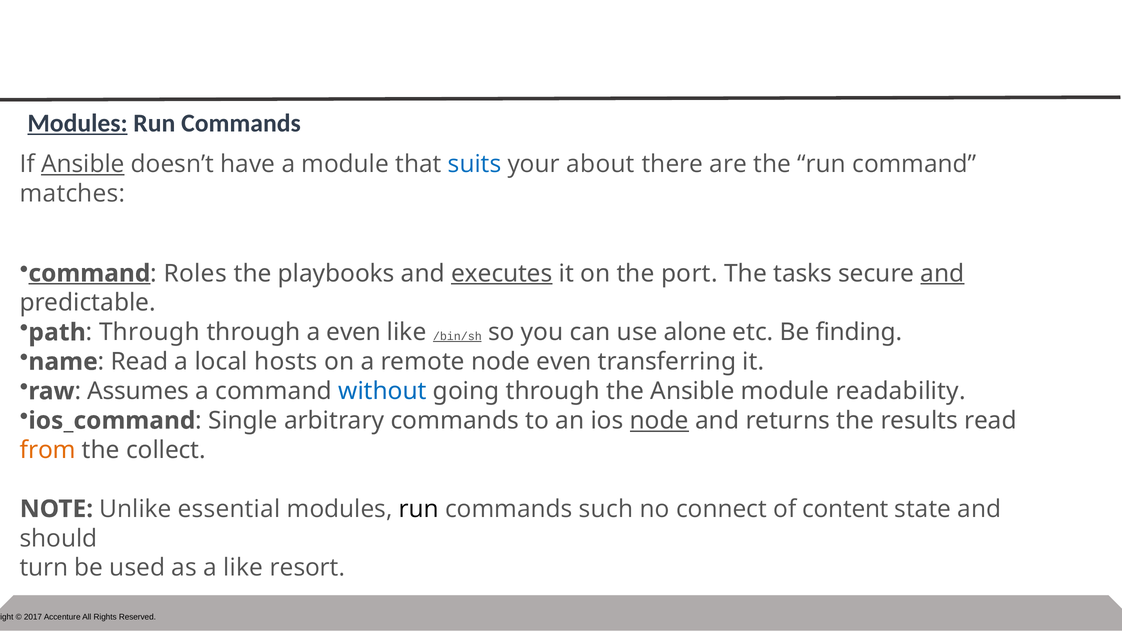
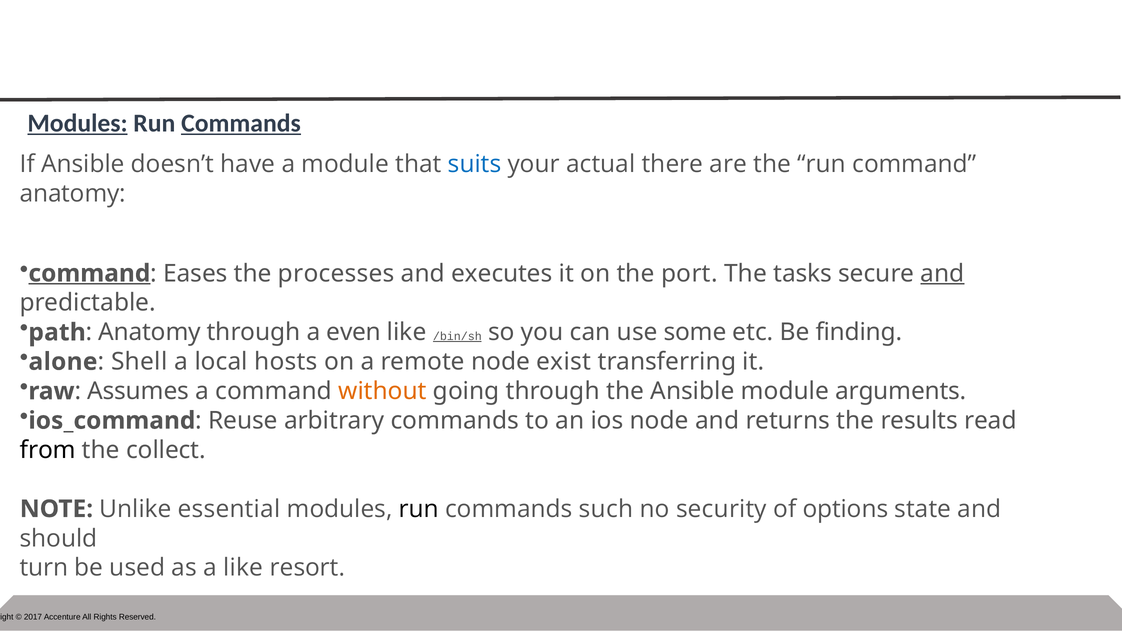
Commands underline: none -> present (241, 123)
Ansible underline: present -> none (83, 164)
about: about -> actual (601, 164)
matches: matches -> anatomy (73, 194)
Roles: Roles -> Eases (195, 273)
playbooks: playbooks -> processes (336, 273)
executes underline: present -> none (502, 273)
Through: Through -> Anatomy (150, 332)
alone: alone -> some (695, 332)
name: name -> alone (63, 362)
Read: Read -> Shell (139, 362)
node even: even -> exist (564, 362)
without colour: blue -> orange (382, 391)
readability: readability -> arguments (901, 391)
Single: Single -> Reuse (243, 421)
node underline: present -> none (659, 421)
from colour: orange -> black (48, 450)
connect: connect -> security (721, 509)
content: content -> options (845, 509)
